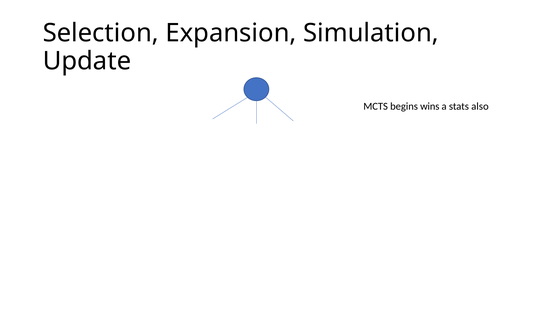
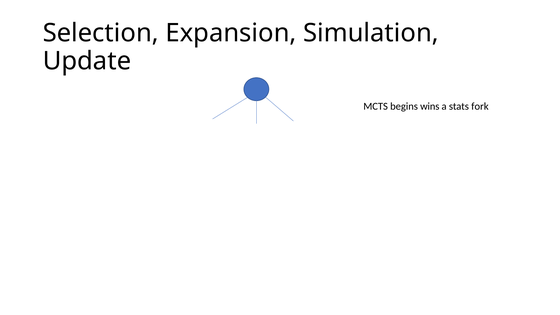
also: also -> fork (480, 106)
